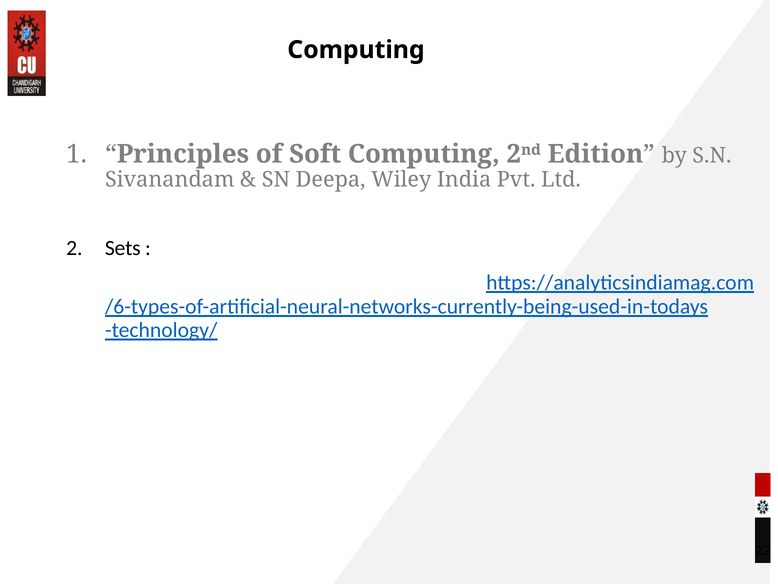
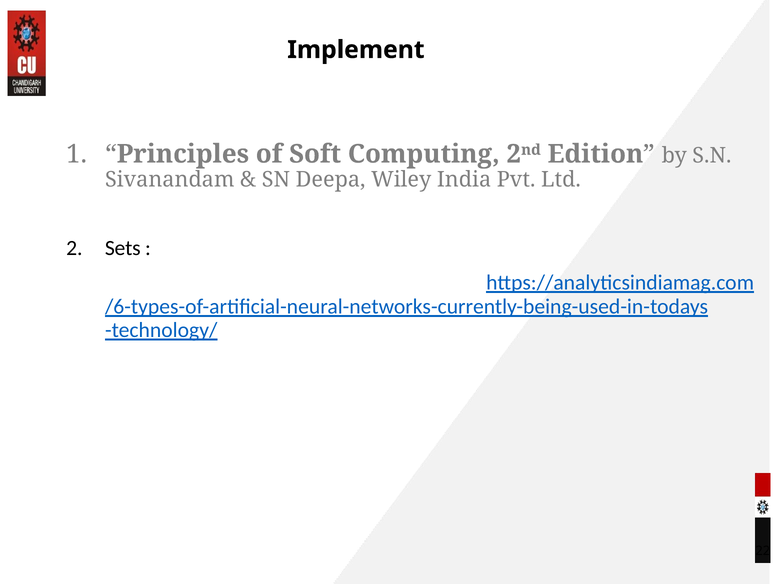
Computing: Computing -> Implement (356, 50)
